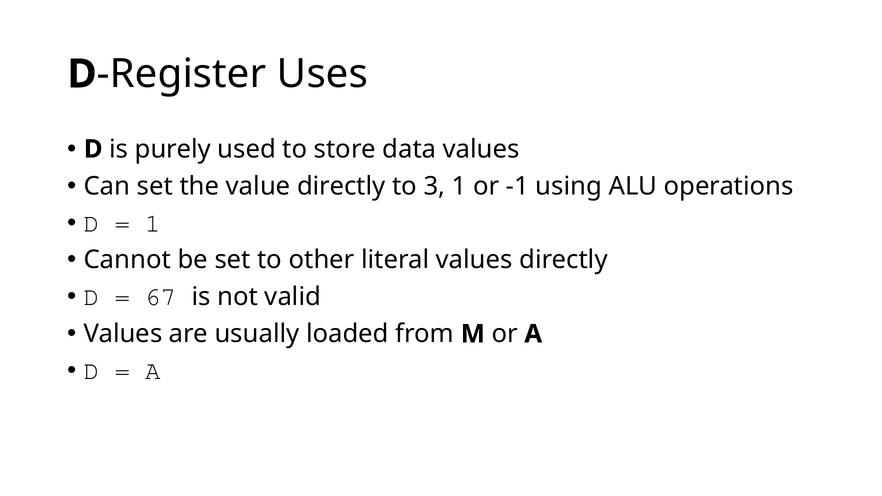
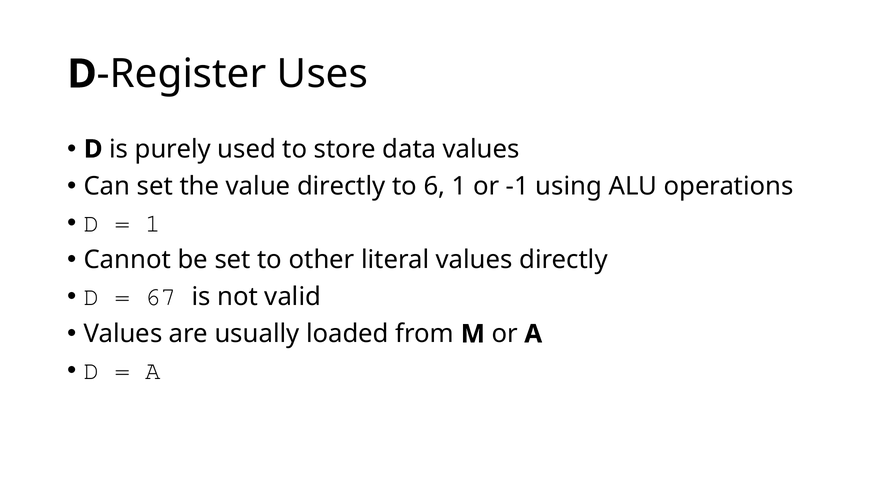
3: 3 -> 6 (434, 186)
